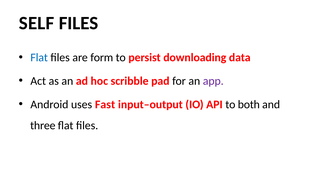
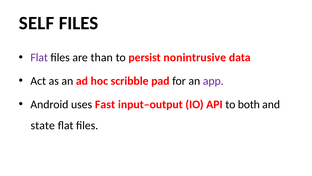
Flat colour: blue -> purple (39, 57)
form: form -> than (102, 57)
downloading: downloading -> nonintrusive (195, 57)
three: three -> state (43, 125)
